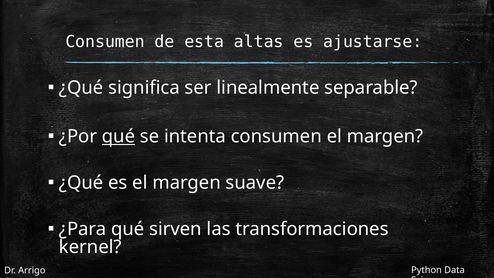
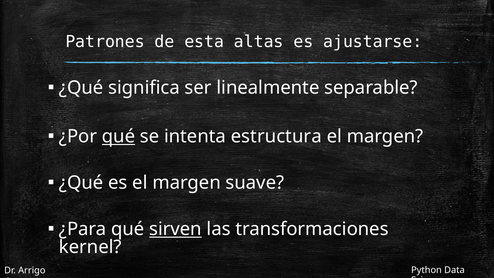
Consumen: Consumen -> Patrones (105, 42)
intenta consumen: consumen -> estructura (276, 136)
sirven underline: none -> present (175, 229)
